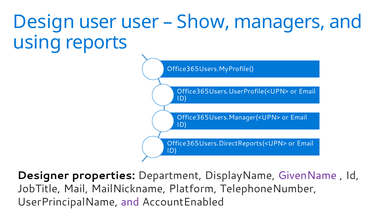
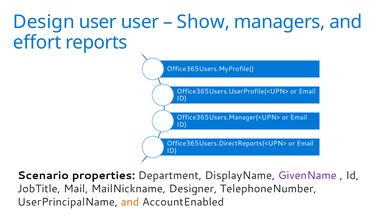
using: using -> effort (37, 42)
Designer: Designer -> Scenario (43, 176)
Platform: Platform -> Designer (193, 189)
and colour: purple -> orange (130, 202)
